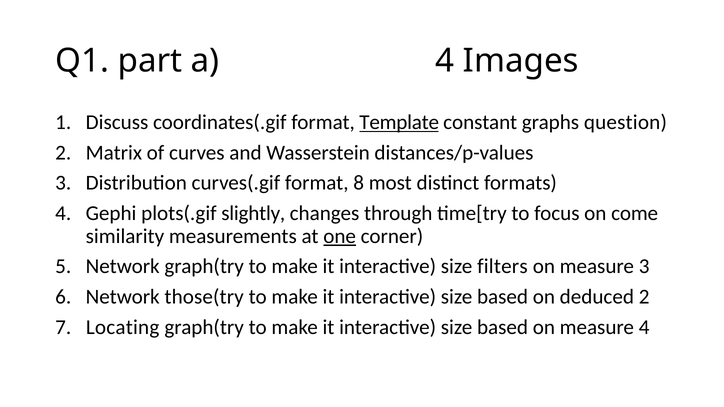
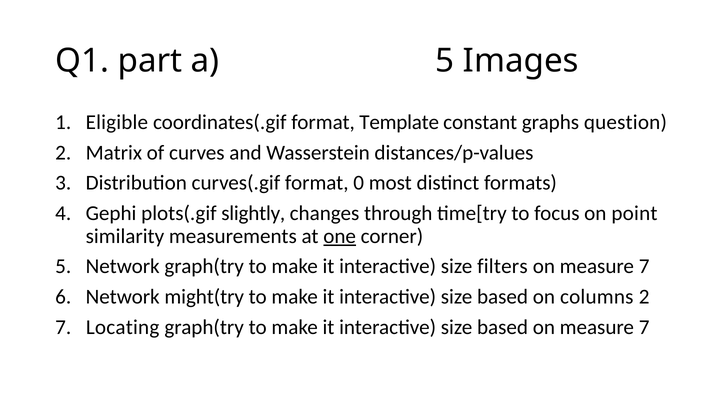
a 4: 4 -> 5 (445, 61)
Discuss: Discuss -> Eligible (117, 122)
Template underline: present -> none (399, 122)
8: 8 -> 0 (359, 183)
come: come -> point (634, 213)
3: 3 -> 7 (644, 267)
those(try: those(try -> might(try (204, 297)
deduced: deduced -> columns (597, 297)
based on measure 4: 4 -> 7 (644, 327)
